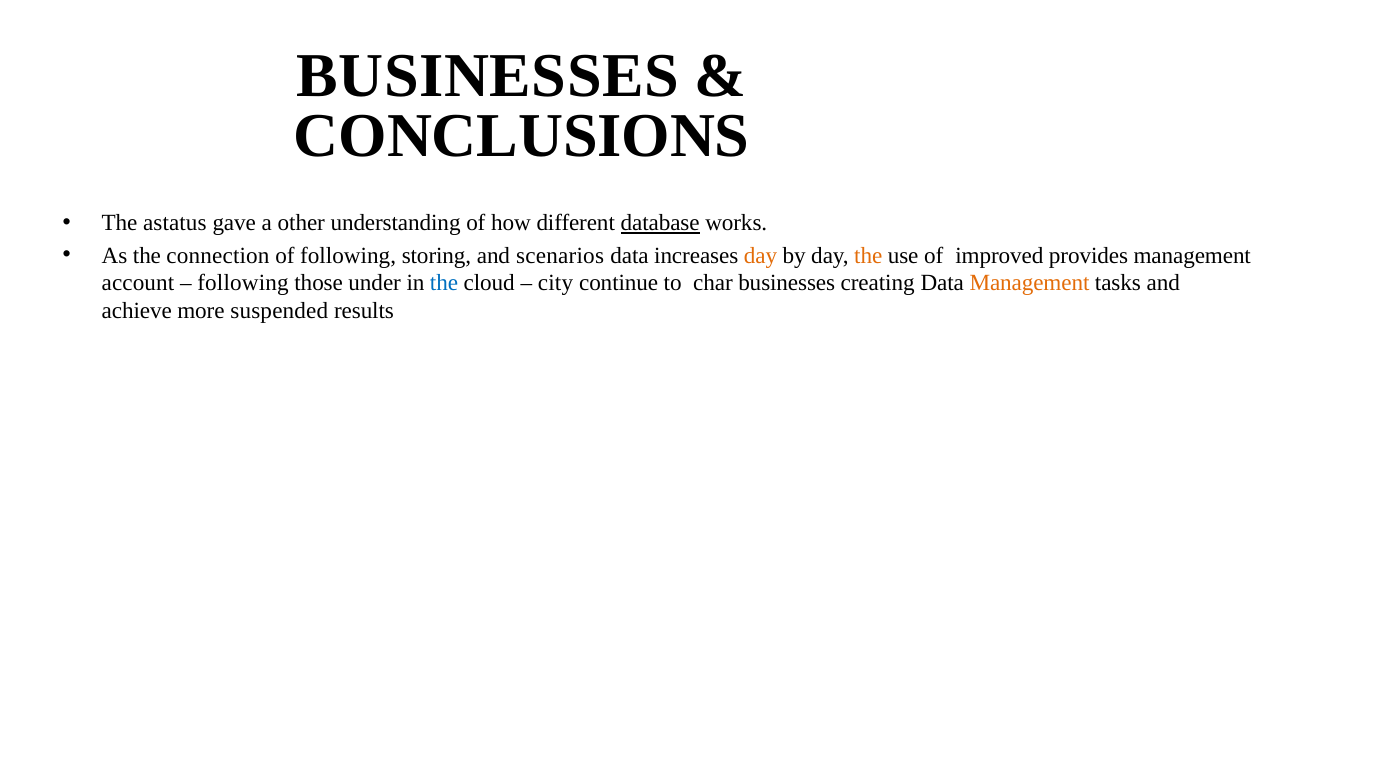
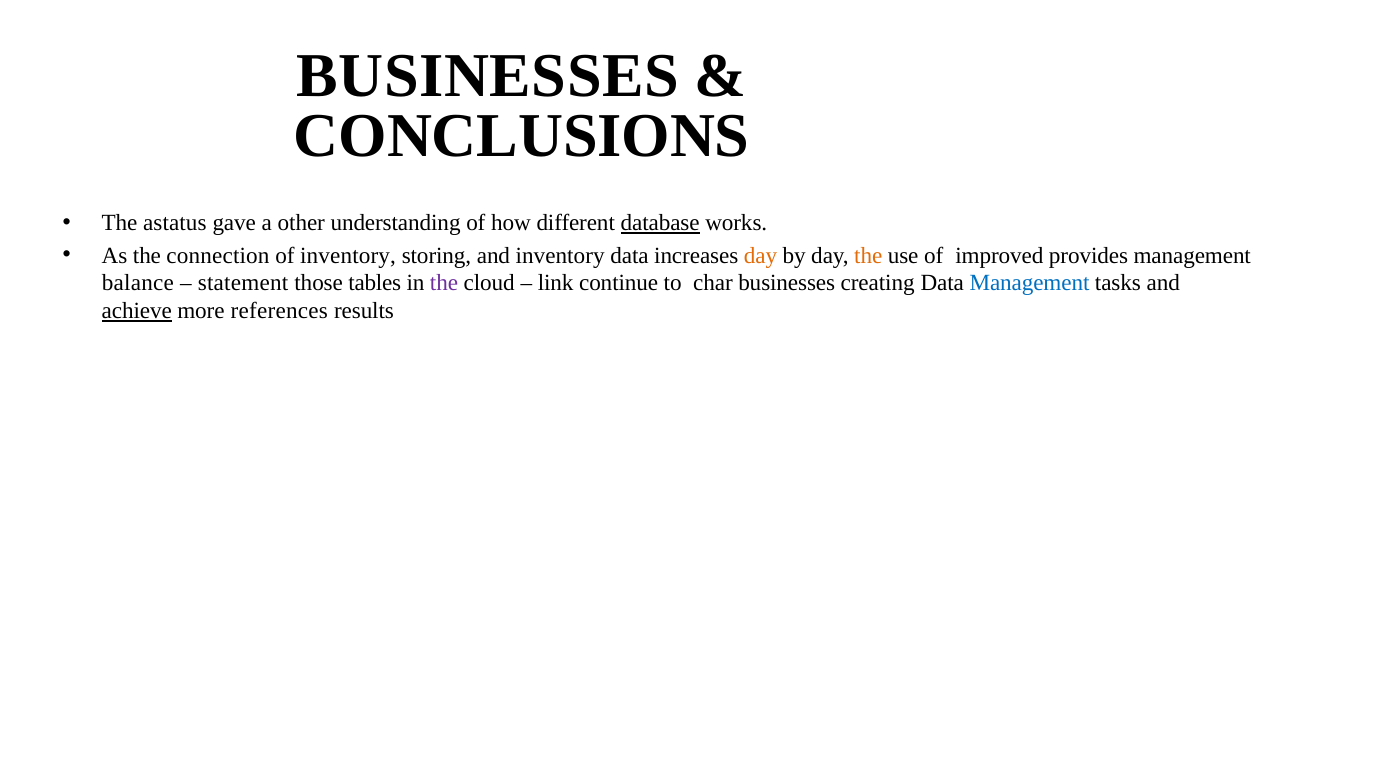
of following: following -> inventory (348, 255)
and scenarios: scenarios -> inventory (560, 255)
account: account -> balance (138, 283)
following: following -> statement (243, 283)
under: under -> tables (375, 283)
the colour: blue -> purple (444, 283)
city: city -> link (556, 283)
Management colour: orange -> blue (1029, 283)
achieve underline: none -> present (137, 311)
suspended: suspended -> references (279, 311)
